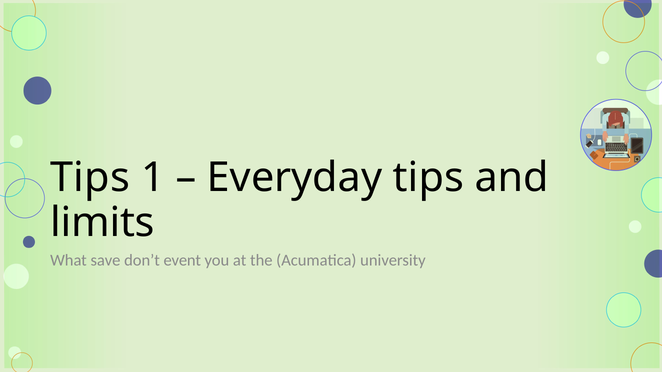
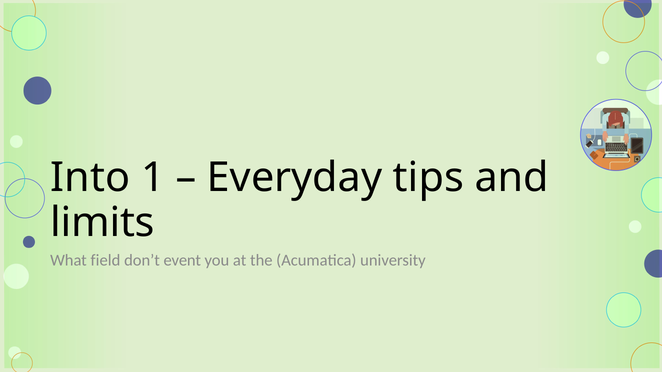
Tips: Tips -> Into (90, 178)
save: save -> field (105, 261)
